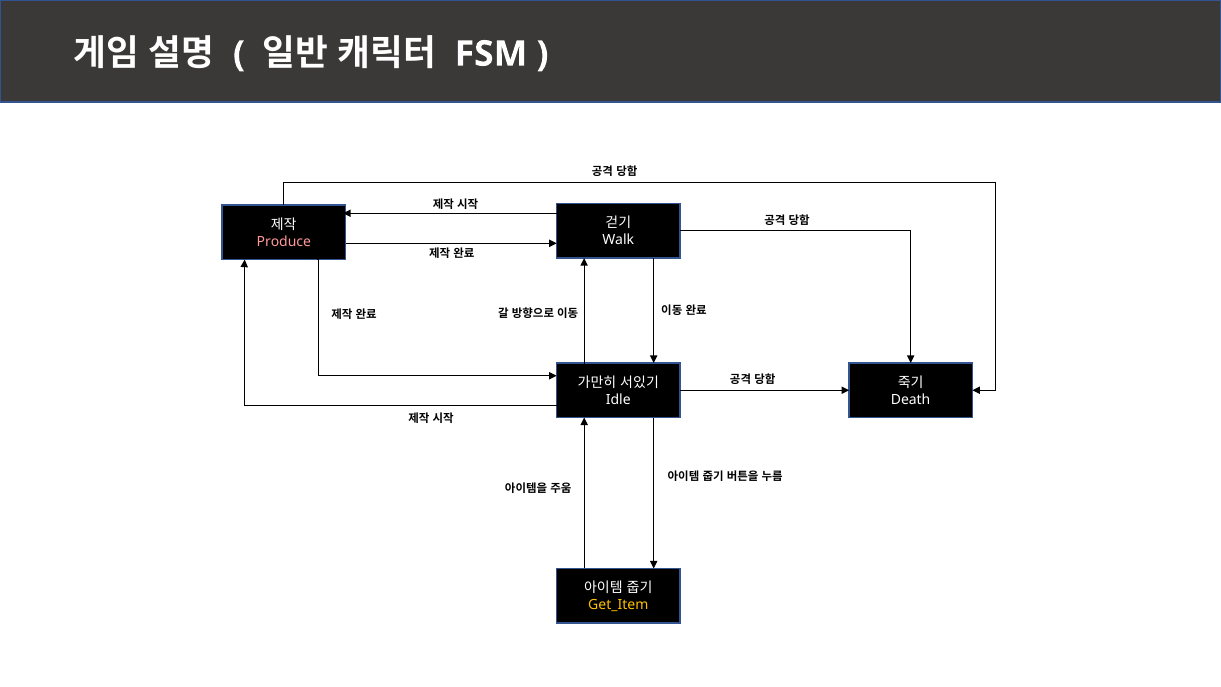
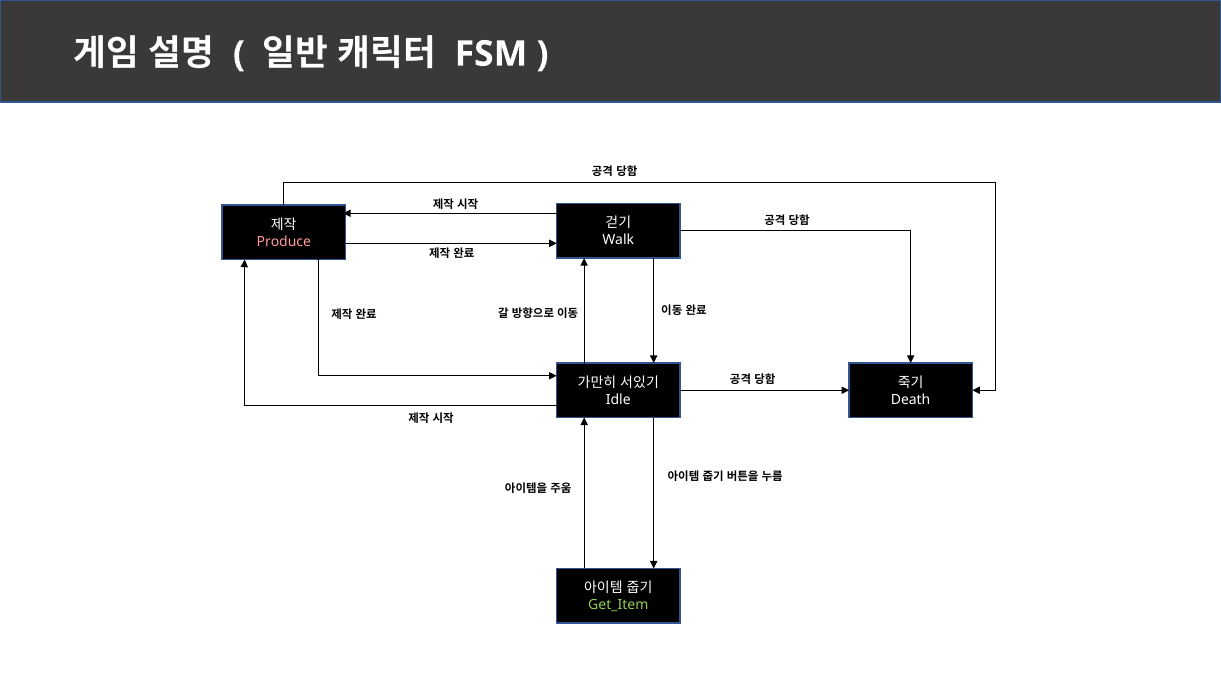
Get_Item colour: yellow -> light green (618, 605)
